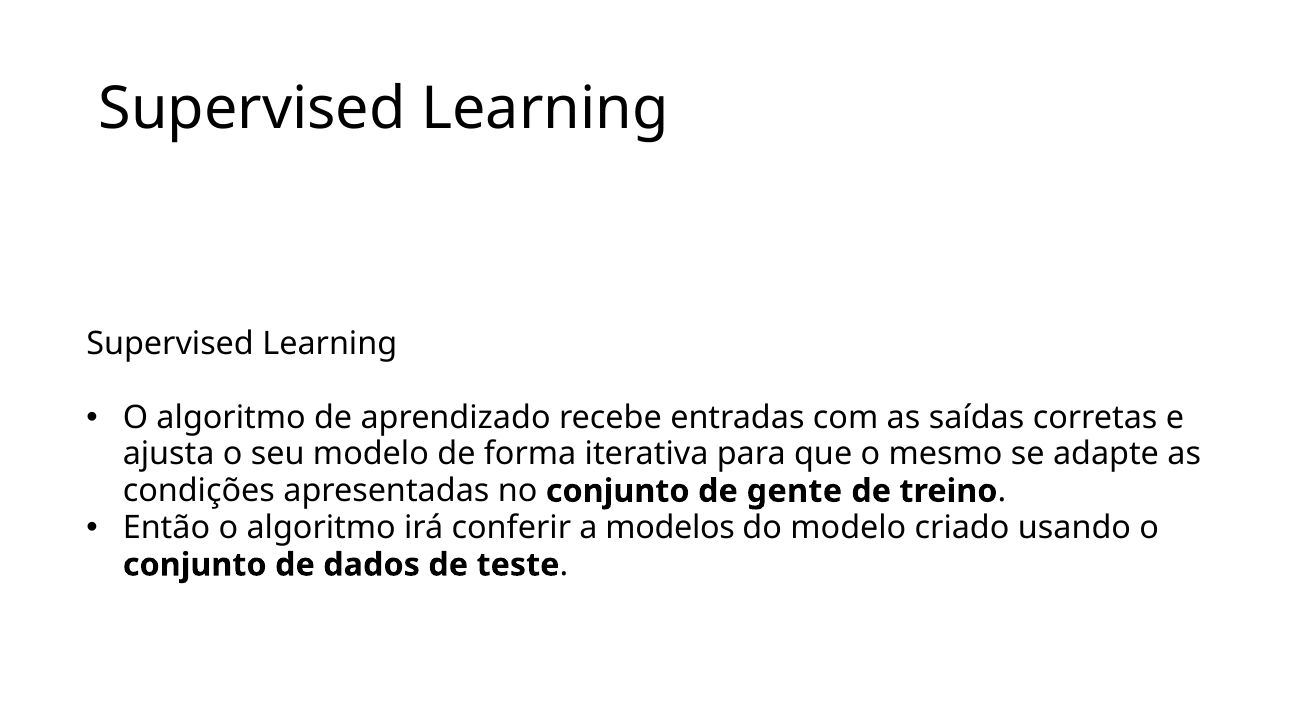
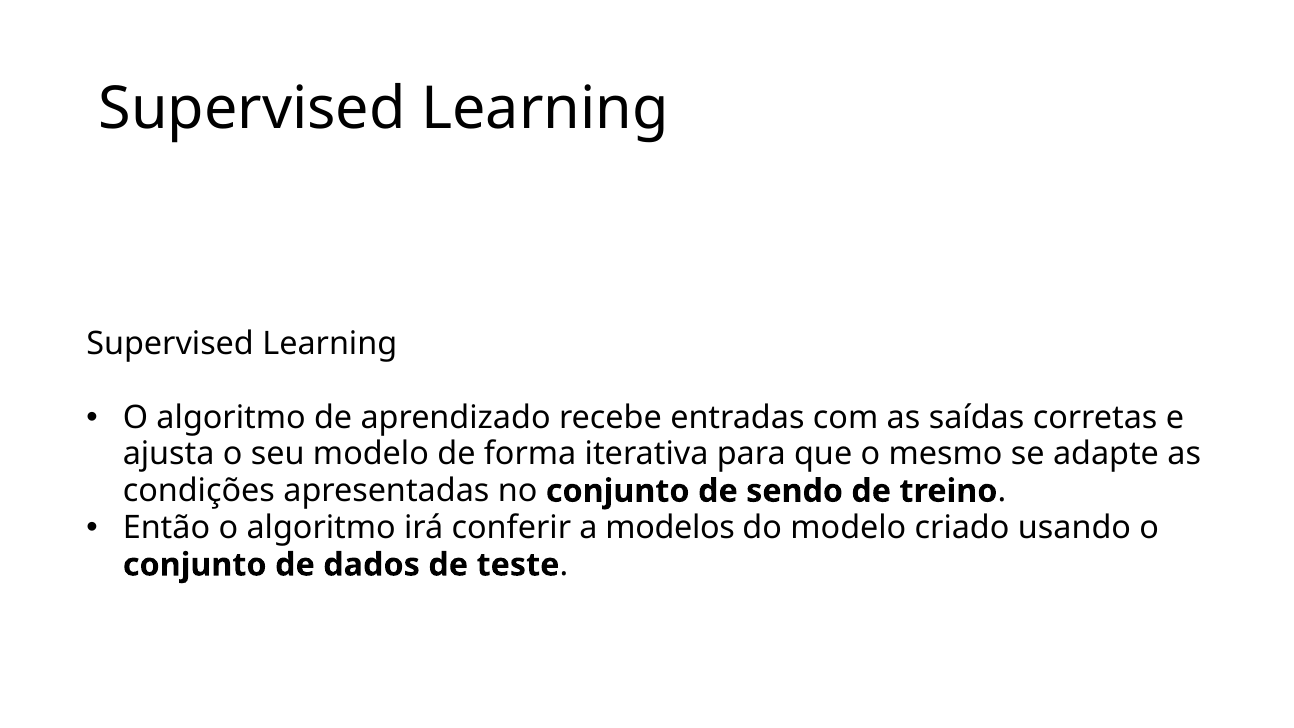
gente: gente -> sendo (795, 491)
